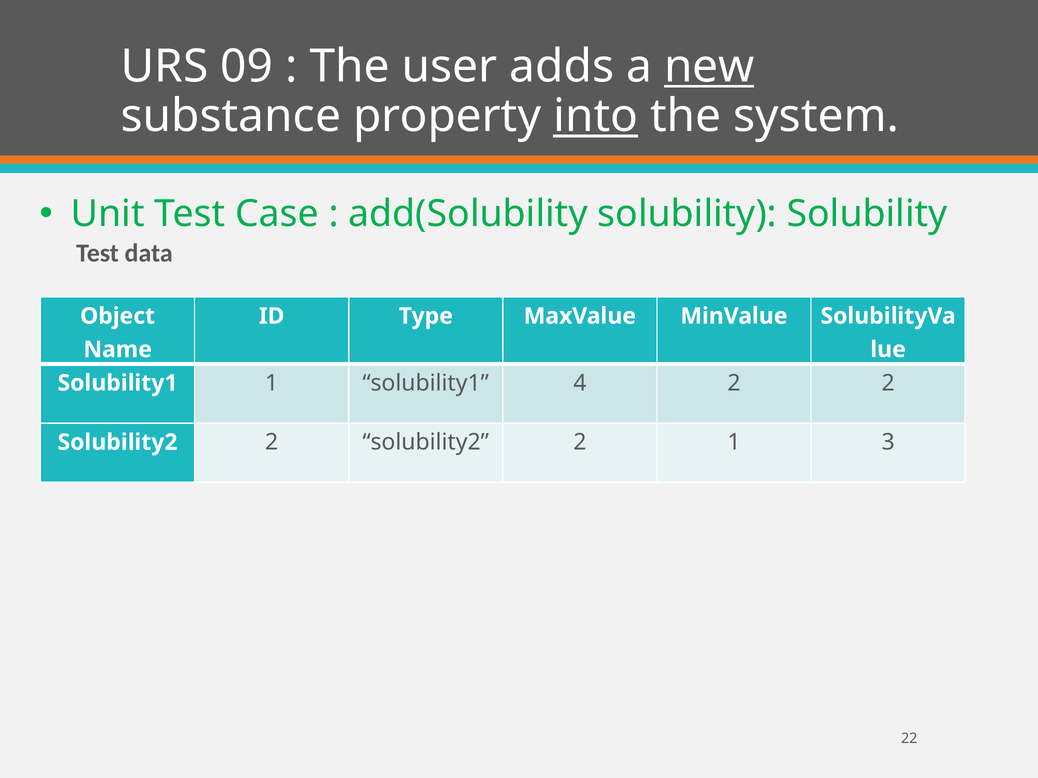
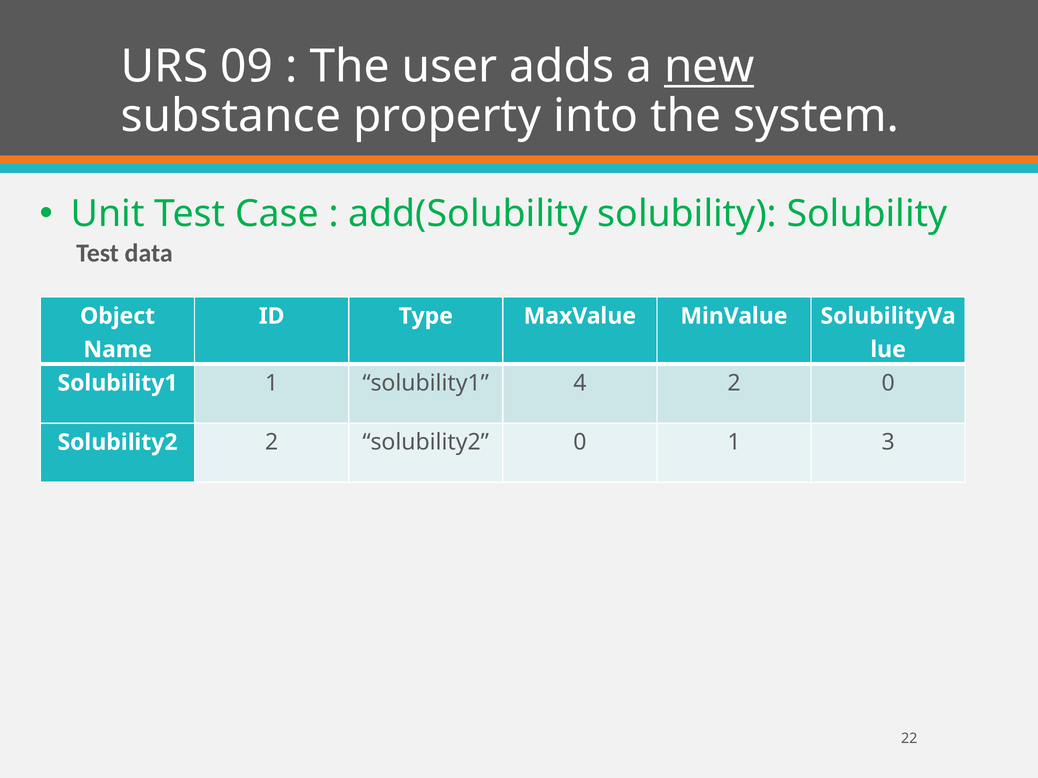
into underline: present -> none (596, 116)
2 2: 2 -> 0 (888, 383)
Solubility2 2 solubility2 2: 2 -> 0 (580, 443)
